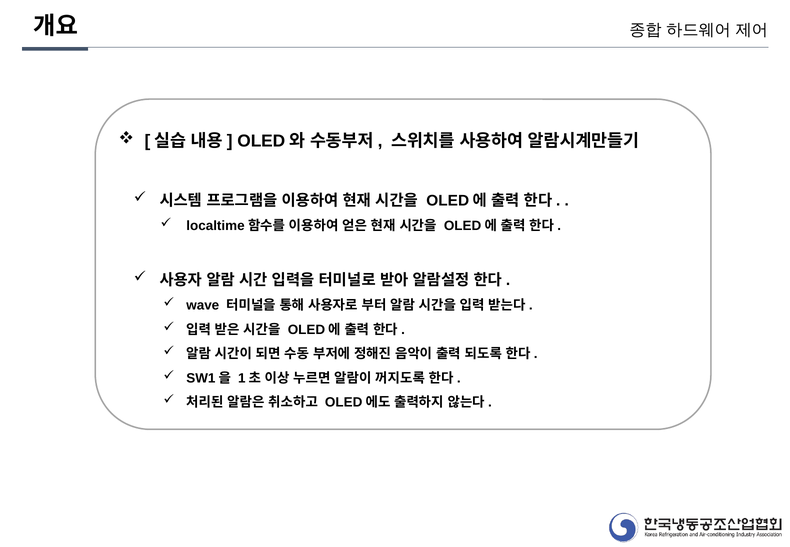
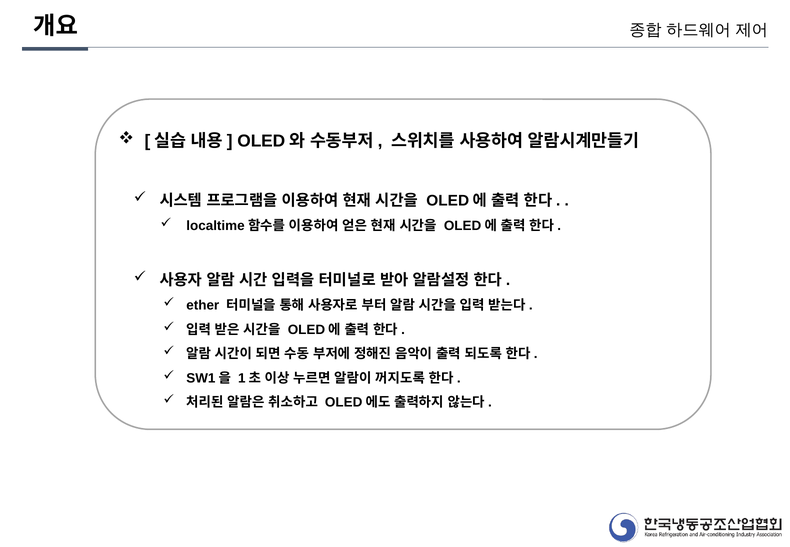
wave: wave -> ether (203, 306)
